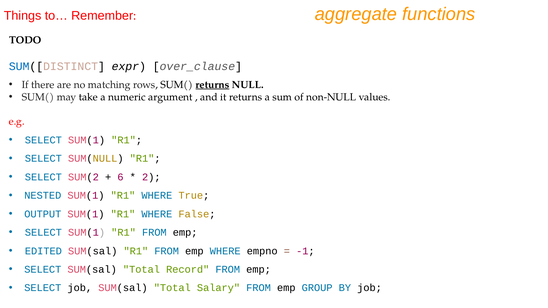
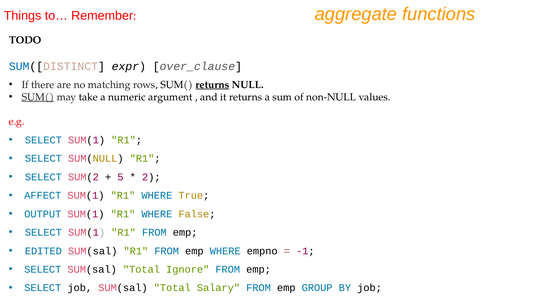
SUM( underline: none -> present (38, 97)
6: 6 -> 5 (120, 177)
NESTED: NESTED -> AFFECT (43, 196)
Record: Record -> Ignore (188, 270)
